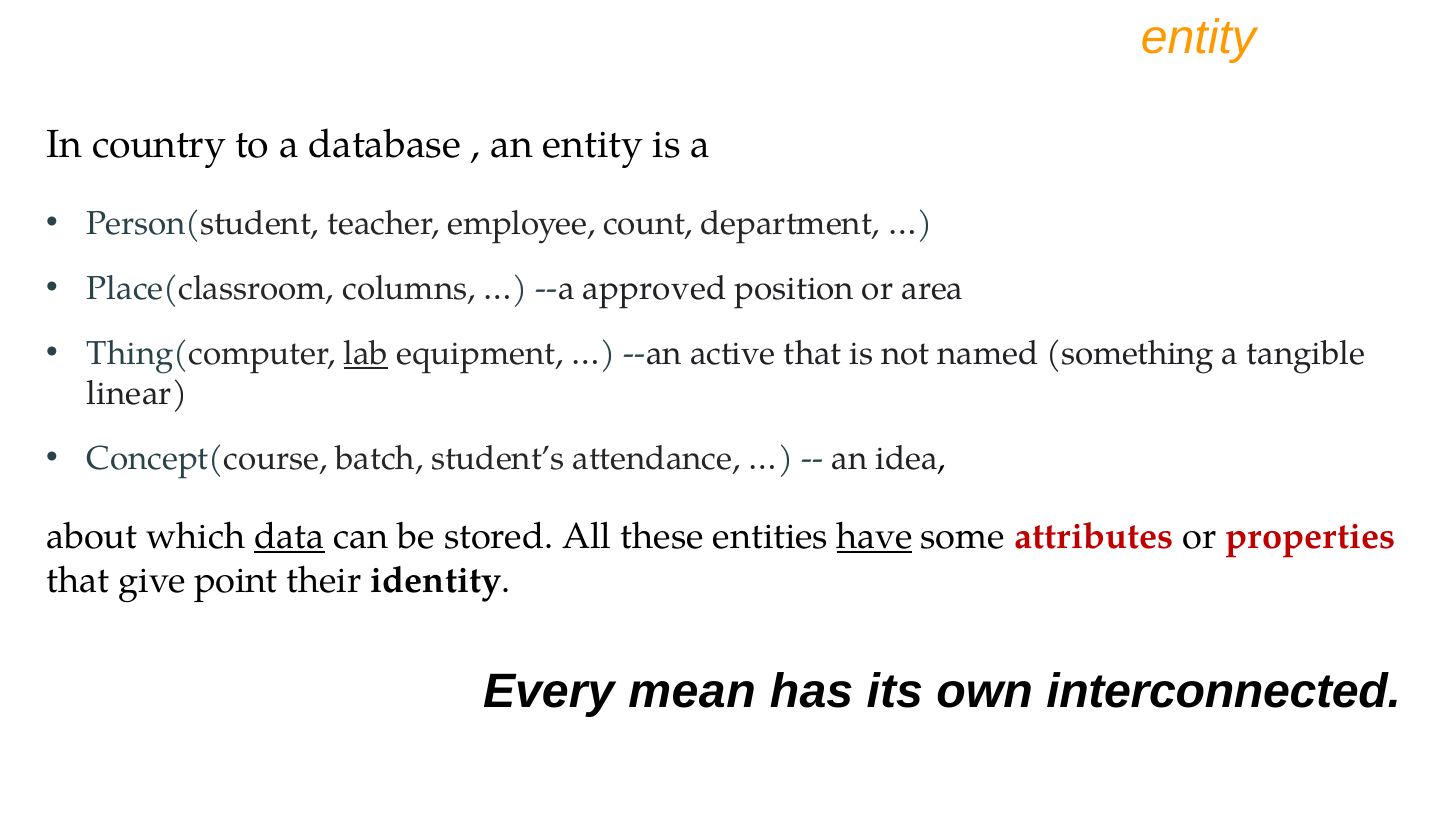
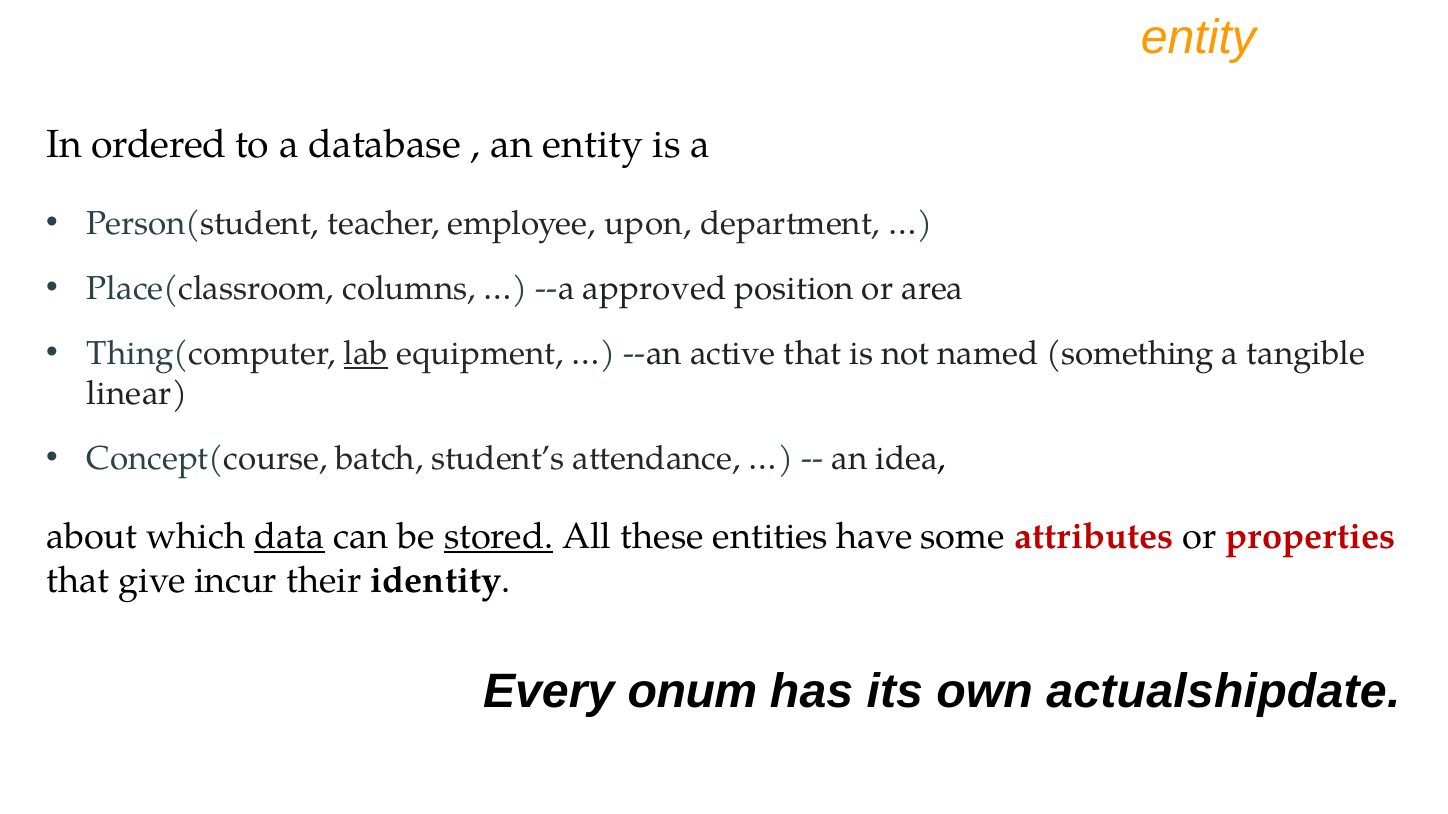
country: country -> ordered (159, 144)
count: count -> upon (648, 224)
stored underline: none -> present (499, 537)
have underline: present -> none (875, 537)
point: point -> incur (236, 581)
mean: mean -> onum (692, 692)
interconnected: interconnected -> actualshipdate (1223, 692)
